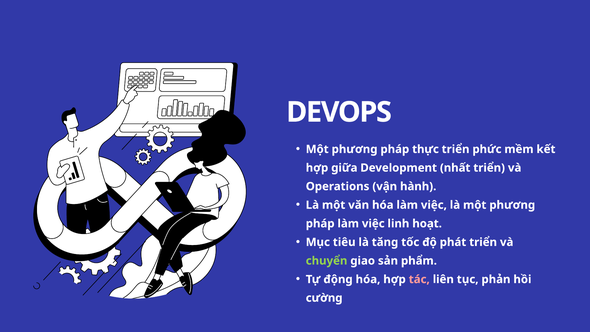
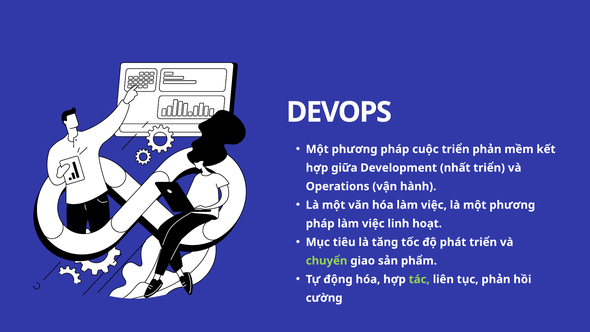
thực: thực -> cuộc (425, 149)
triển phức: phức -> phản (487, 149)
tác colour: pink -> light green (419, 279)
